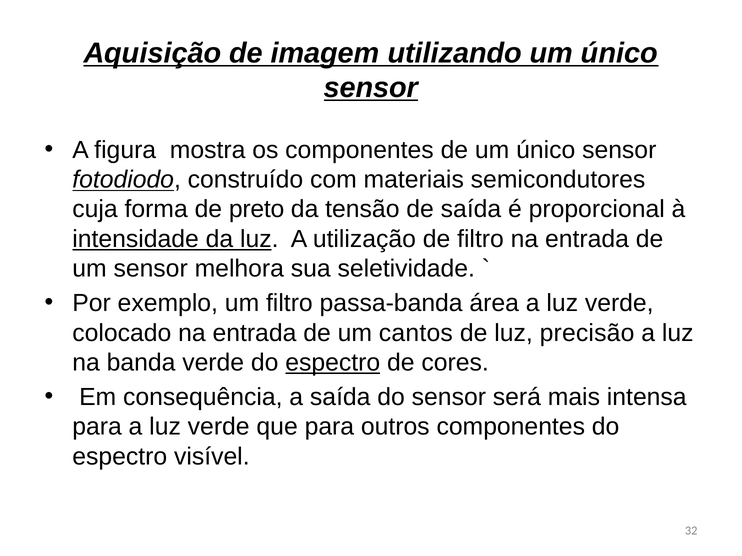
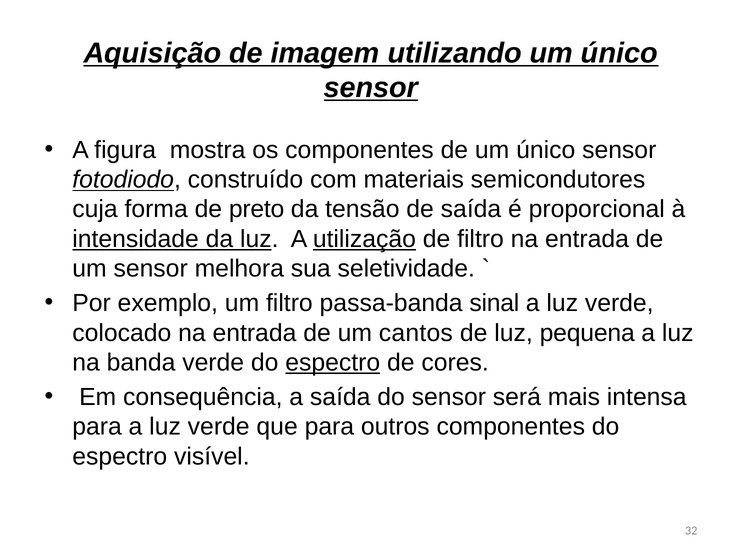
utilização underline: none -> present (364, 239)
área: área -> sinal (494, 303)
precisão: precisão -> pequena (587, 333)
